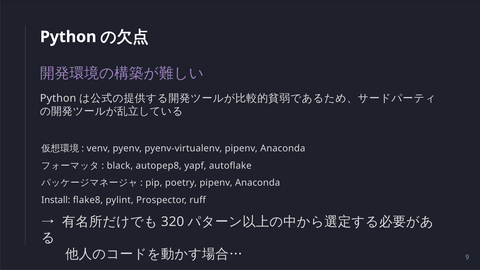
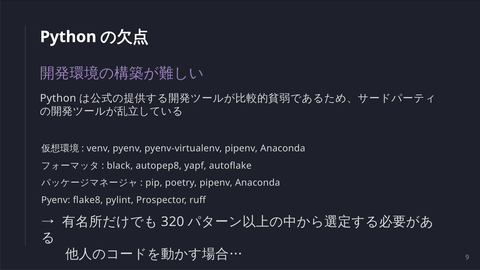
Install: Install -> Pyenv (56, 200)
